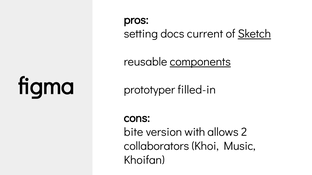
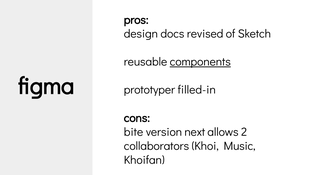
setting: setting -> design (141, 34)
current: current -> revised (205, 34)
Sketch underline: present -> none (254, 34)
with: with -> next (195, 132)
